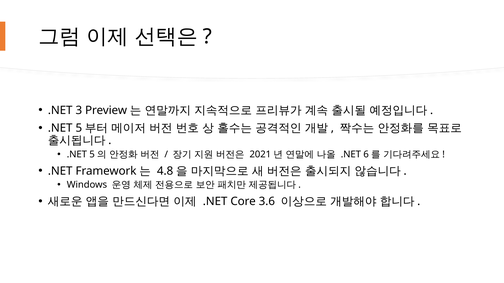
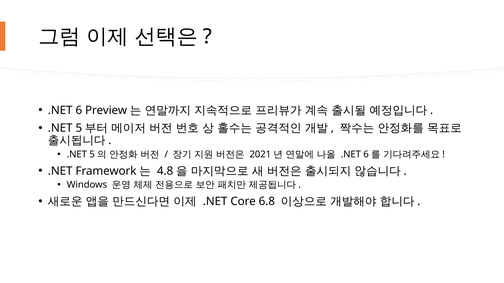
3: 3 -> 6 (79, 110)
3.6: 3.6 -> 6.8 (267, 202)
